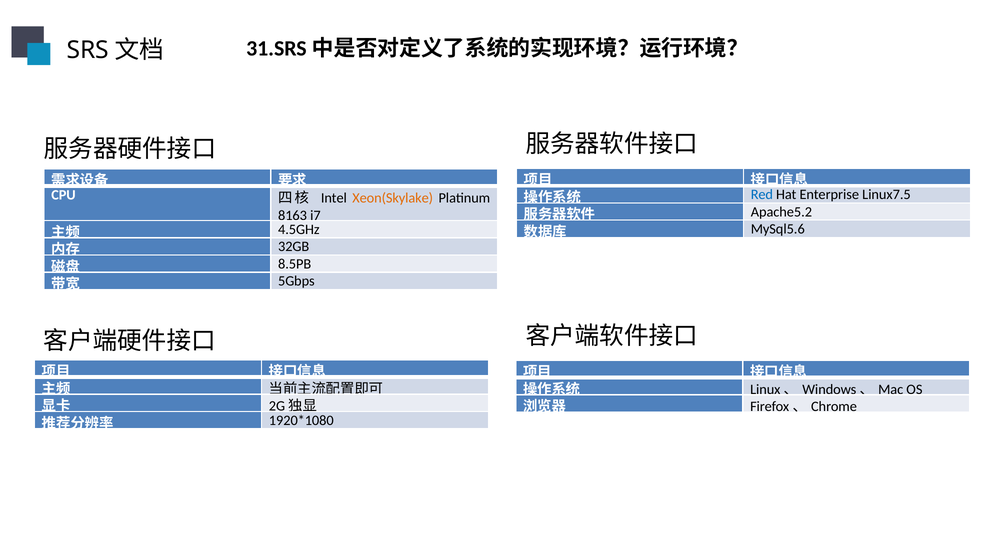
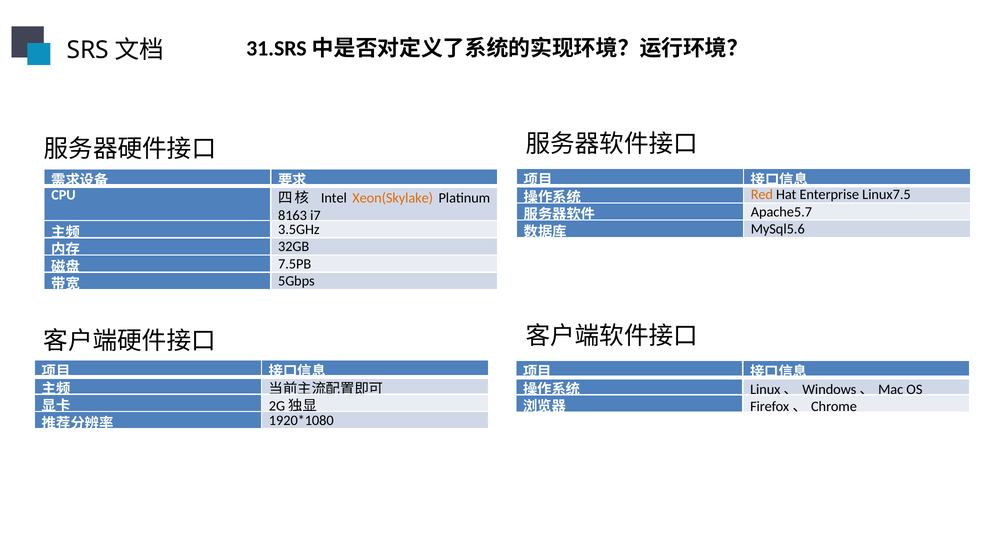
Red colour: blue -> orange (762, 195)
Apache5.2: Apache5.2 -> Apache5.7 (781, 212)
4.5GHz: 4.5GHz -> 3.5GHz (299, 229)
8.5PB: 8.5PB -> 7.5PB (295, 264)
